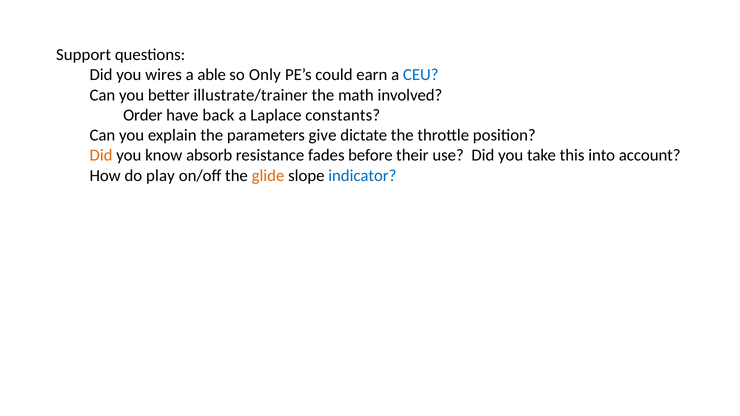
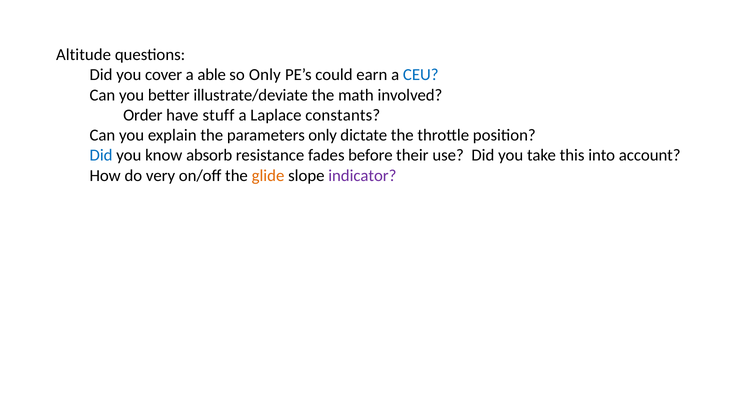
Support: Support -> Altitude (84, 55)
wires: wires -> cover (164, 75)
illustrate/trainer: illustrate/trainer -> illustrate/deviate (251, 95)
back: back -> stuff (218, 115)
parameters give: give -> only (323, 135)
Did colour: orange -> blue (101, 156)
play: play -> very (161, 176)
indicator colour: blue -> purple (362, 176)
